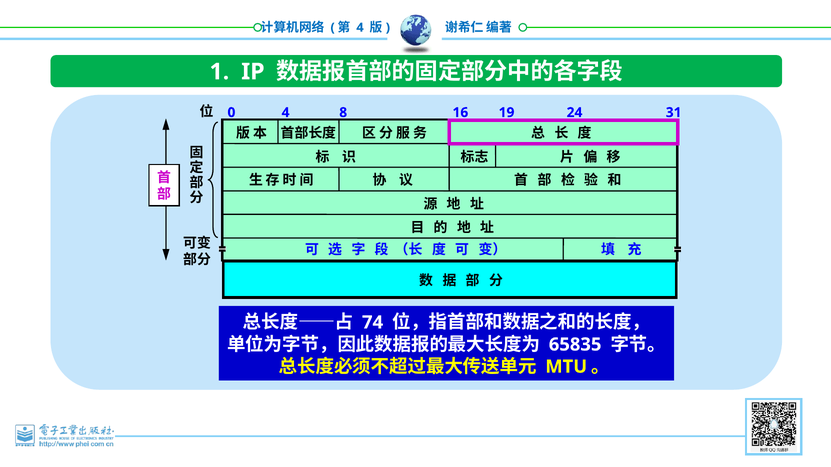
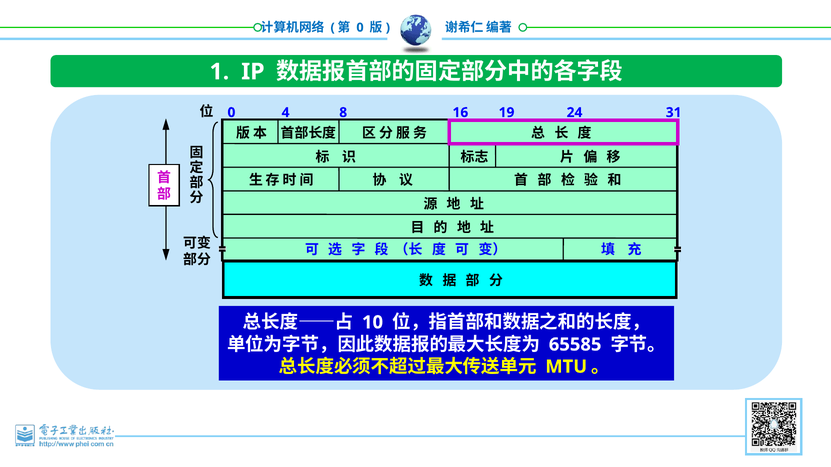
4: 4 -> 0 (360, 28)
74: 74 -> 10 (373, 323)
65835: 65835 -> 65585 (575, 345)
